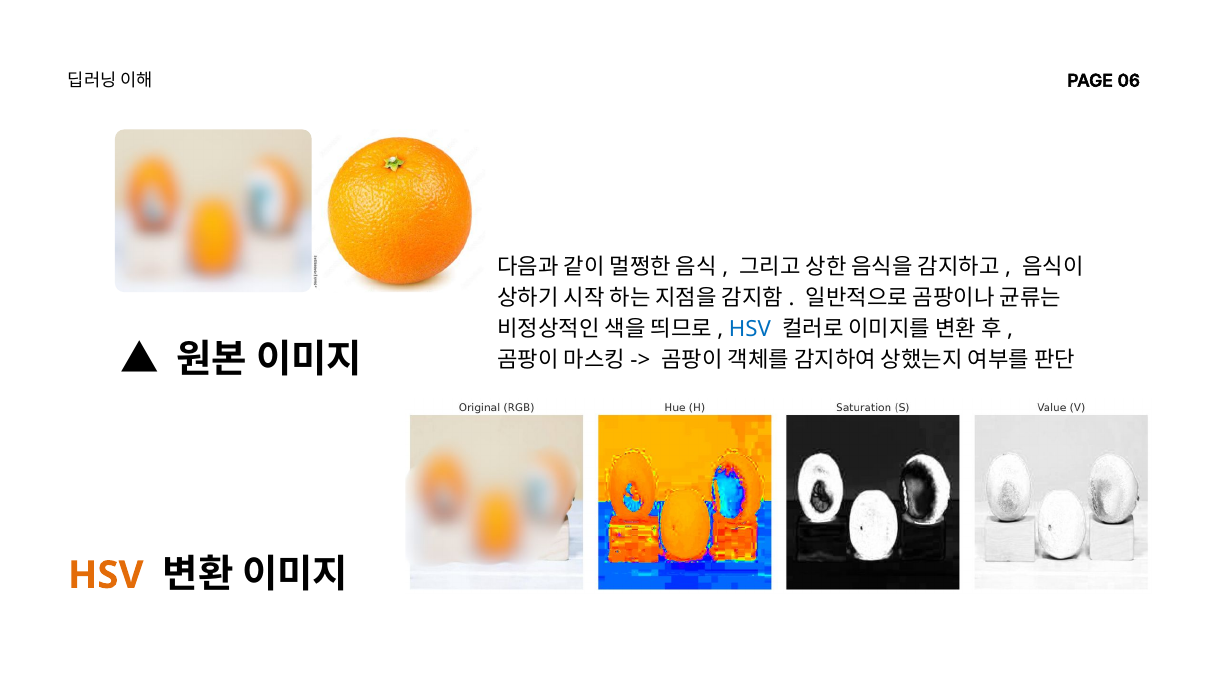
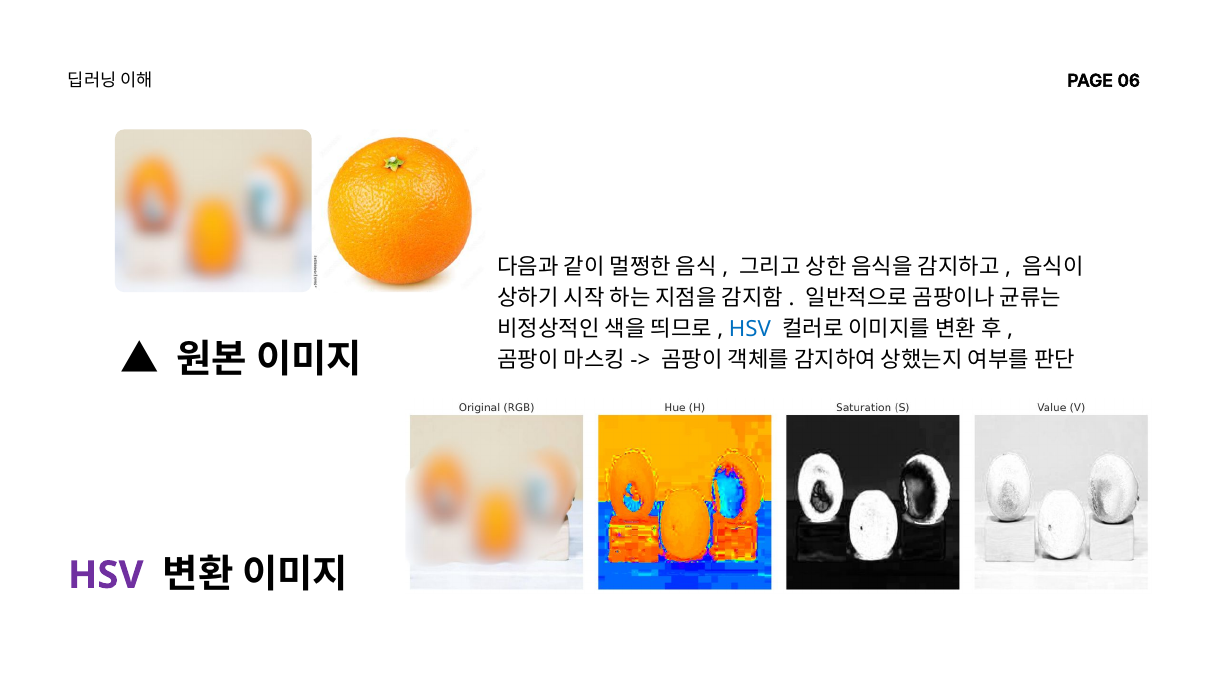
HSV colour: orange -> purple (106, 575)
